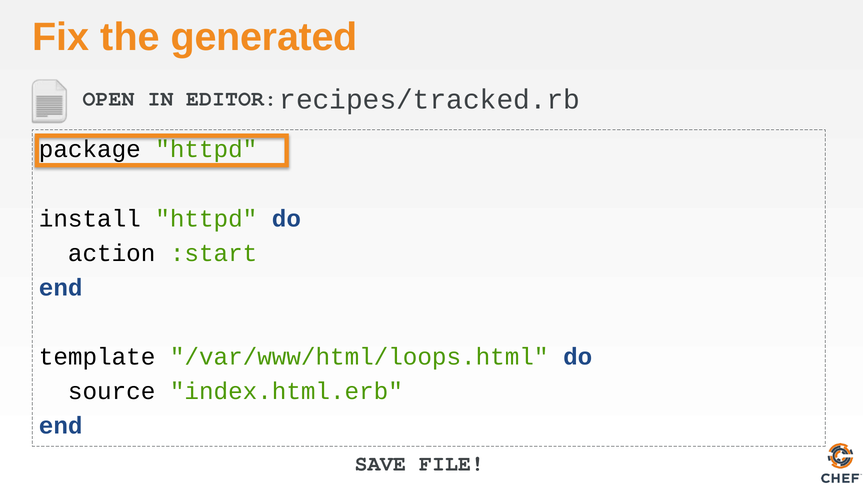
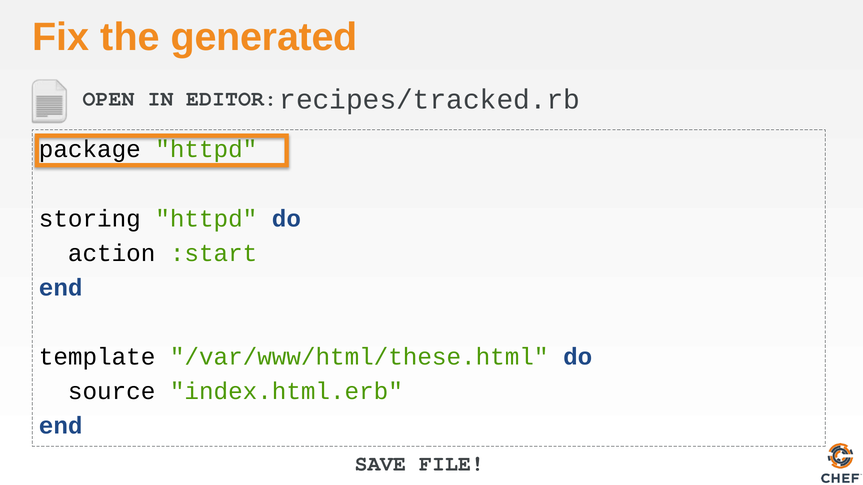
install: install -> storing (90, 219)
/var/www/html/loops.html: /var/www/html/loops.html -> /var/www/html/these.html (359, 357)
